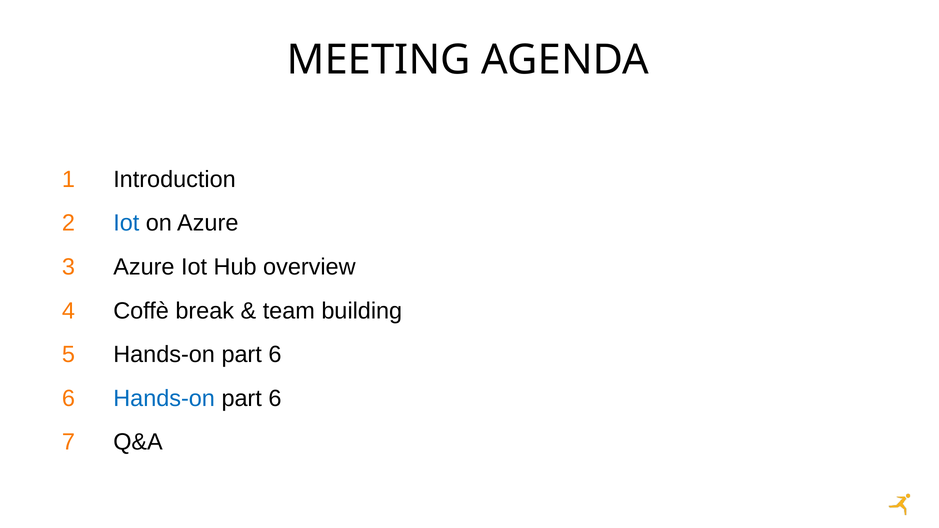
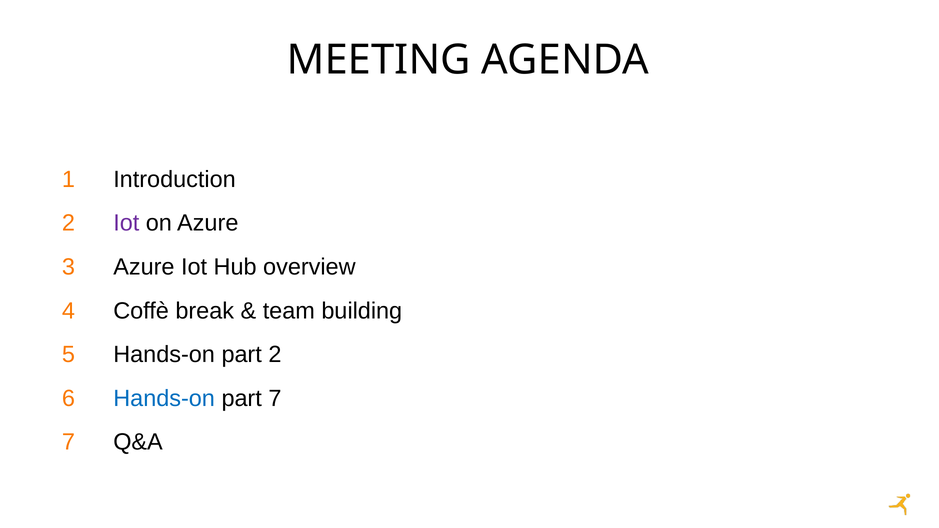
Iot colour: blue -> purple (126, 223)
6: 6 -> 2 (275, 355)
6: 6 -> 7 (275, 399)
